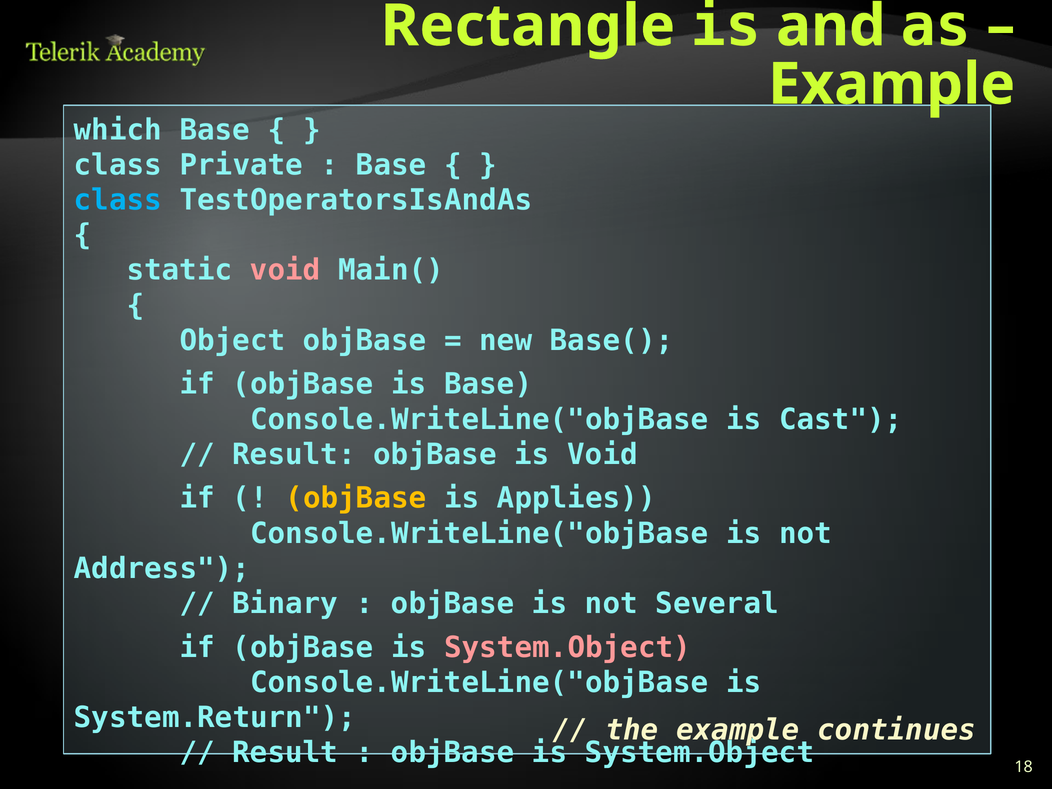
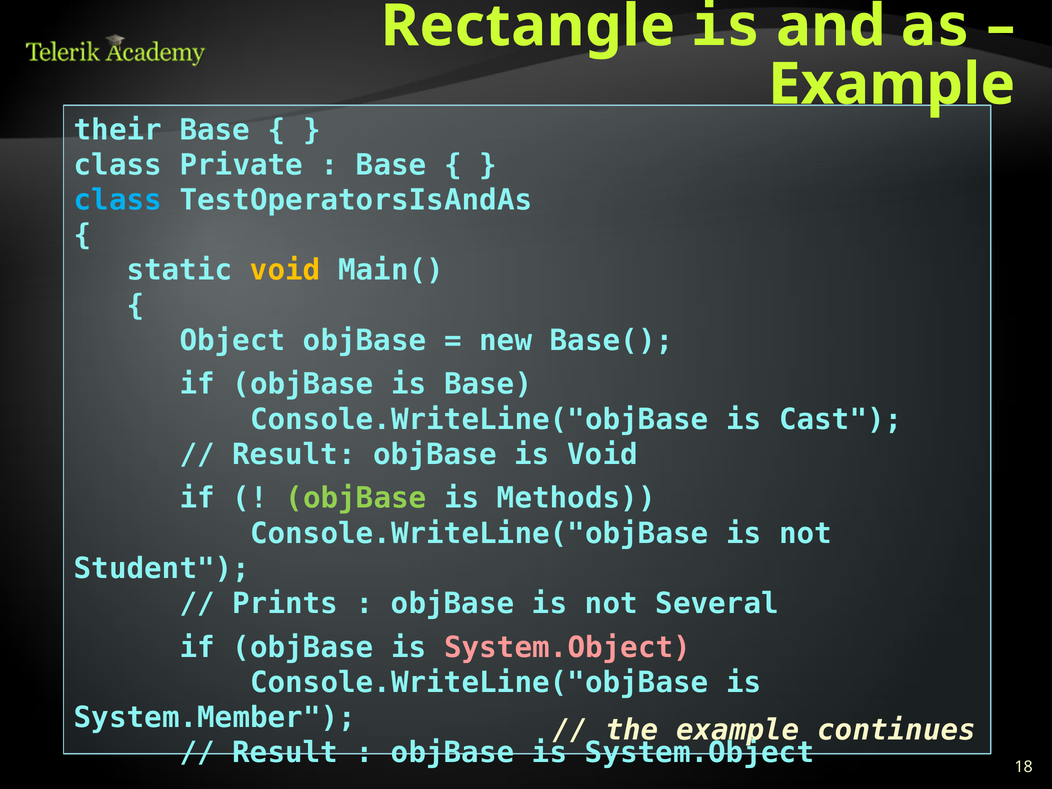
which: which -> their (118, 130)
void colour: pink -> yellow (285, 270)
objBase colour: yellow -> light green (356, 498)
Applies: Applies -> Methods (576, 498)
Address: Address -> Student (162, 568)
Binary: Binary -> Prints (285, 604)
System.Return: System.Return -> System.Member (215, 718)
